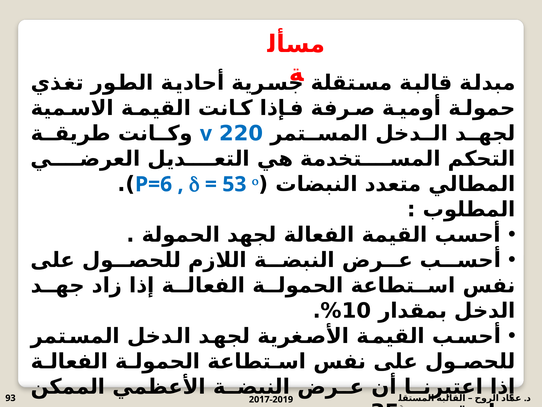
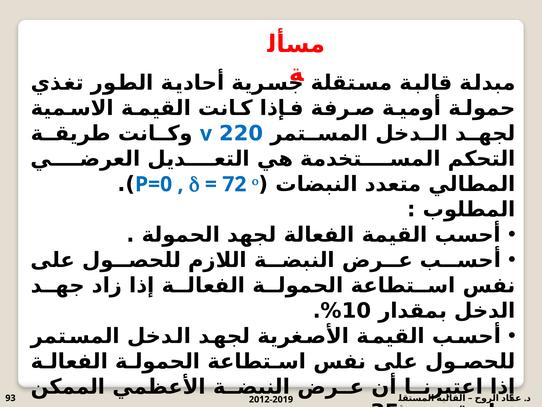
P=6: P=6 -> P=0 (154, 184)
53: 53 -> 72 (234, 184)
2017-2019: 2017-2019 -> 2012-2019 (271, 399)
